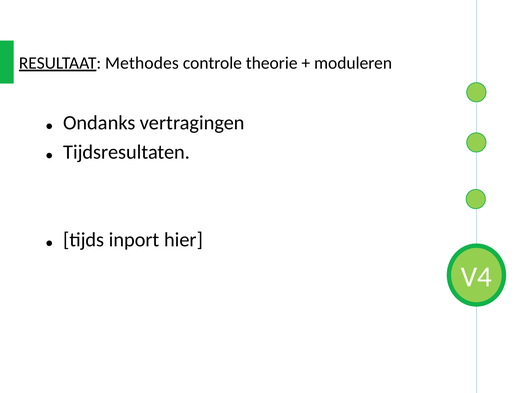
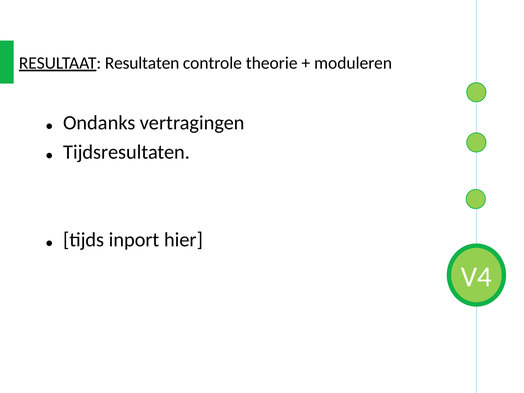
Methodes: Methodes -> Resultaten (142, 63)
